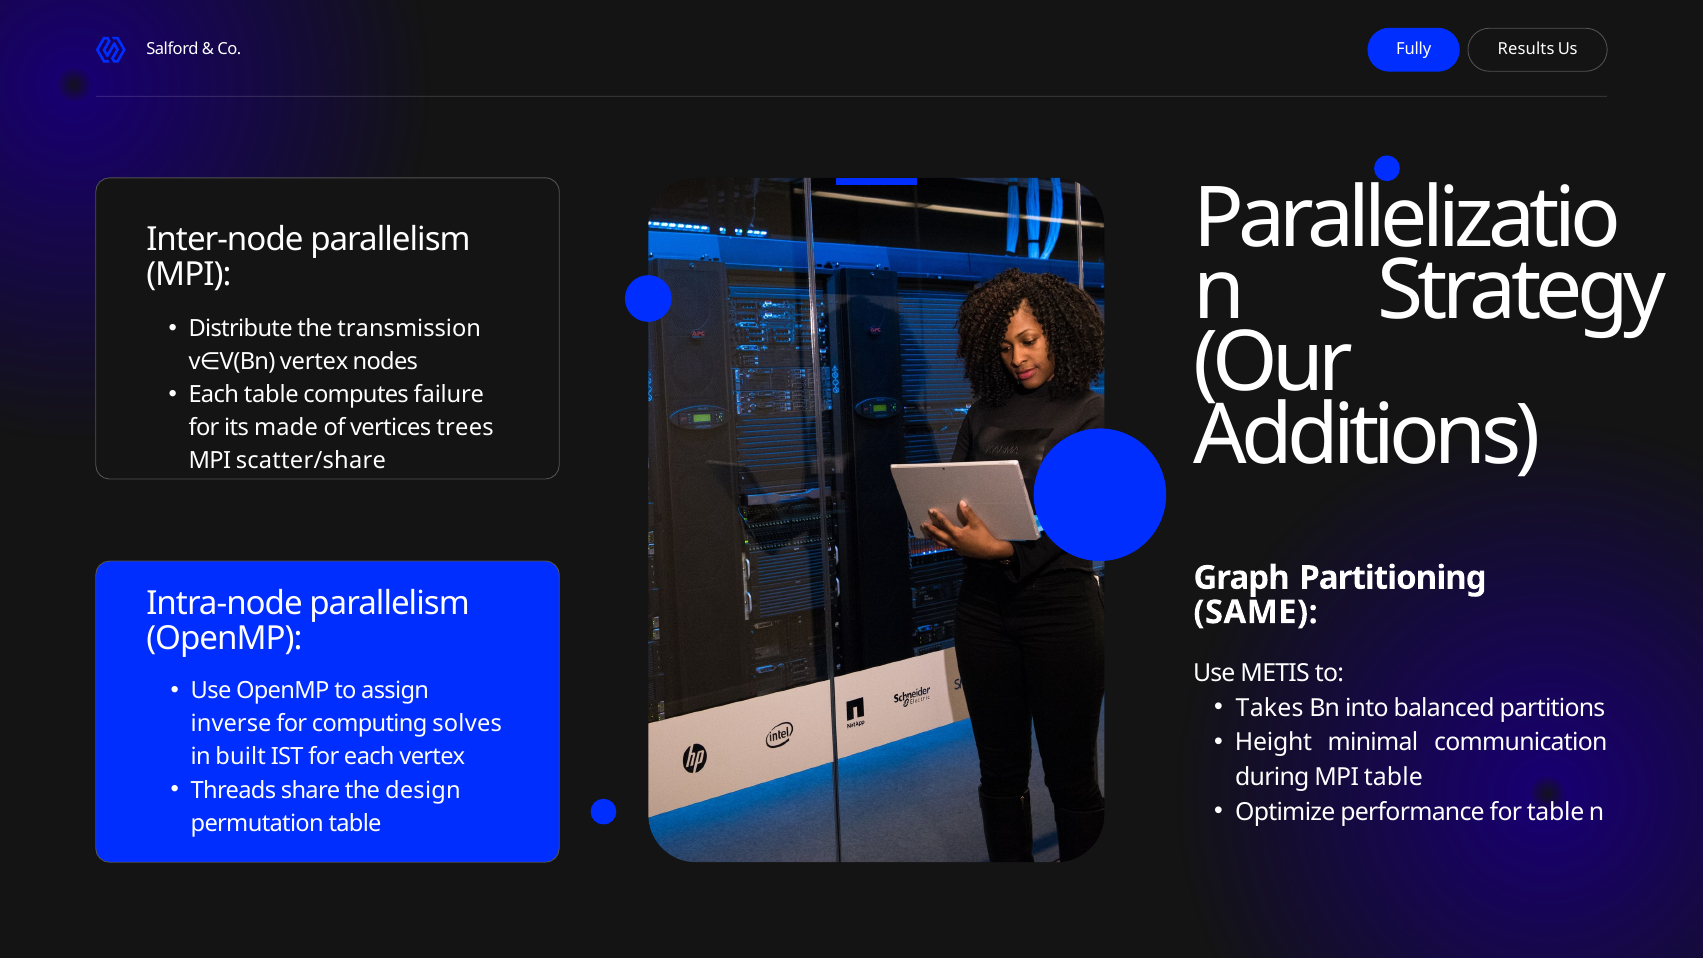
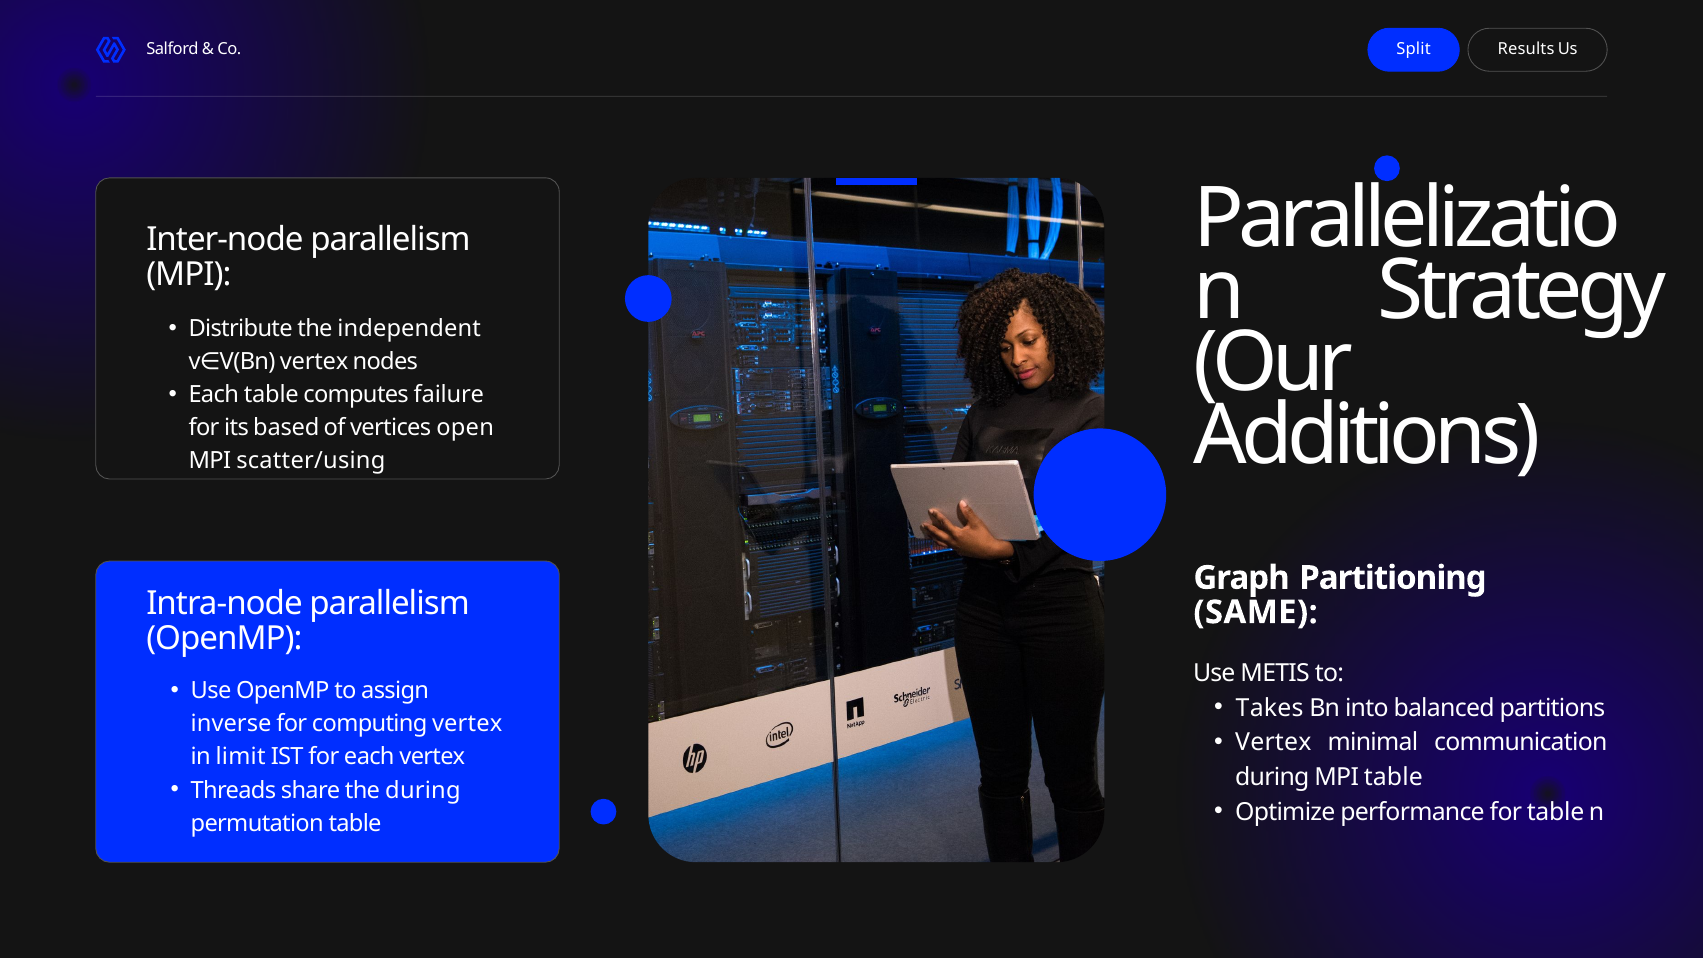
Fully: Fully -> Split (1414, 49)
transmission: transmission -> independent (409, 329)
made: made -> based (286, 428)
trees: trees -> open (465, 428)
scatter/share: scatter/share -> scatter/using (311, 461)
computing solves: solves -> vertex (467, 724)
Height: Height -> Vertex (1273, 743)
built: built -> limit (241, 757)
the design: design -> during (423, 790)
